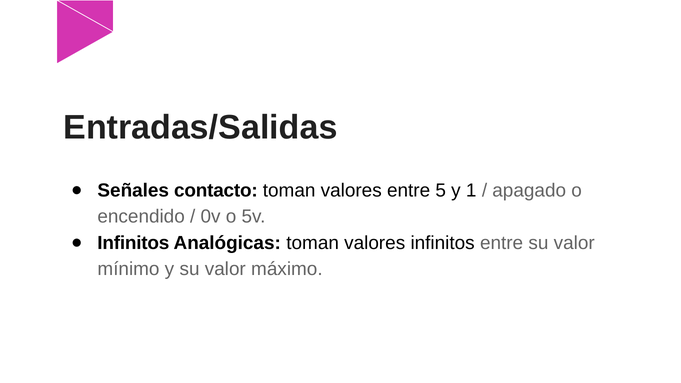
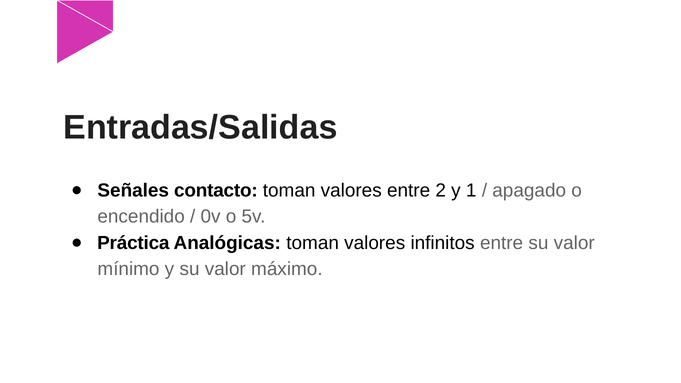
5: 5 -> 2 (441, 191)
Infinitos: Infinitos -> Práctica (133, 243)
